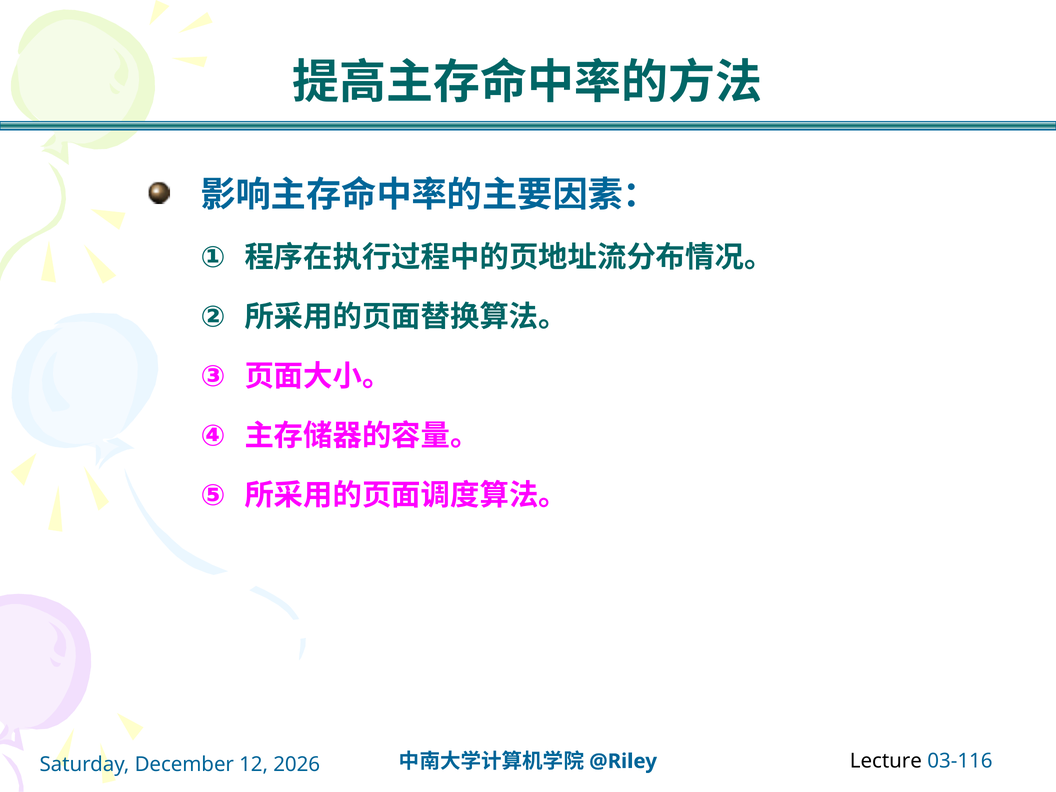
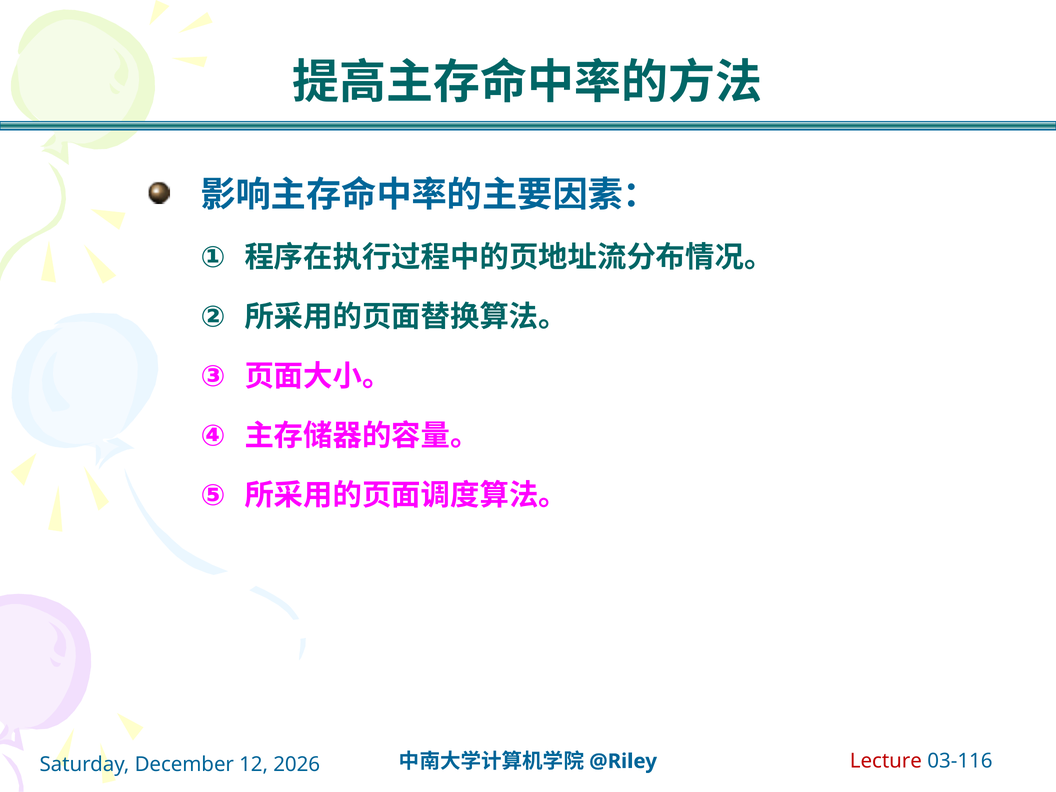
Lecture colour: black -> red (886, 761)
